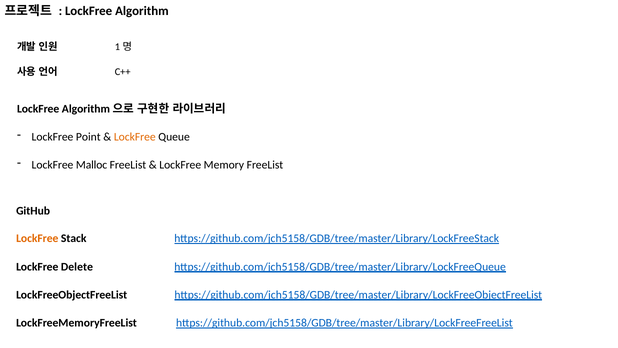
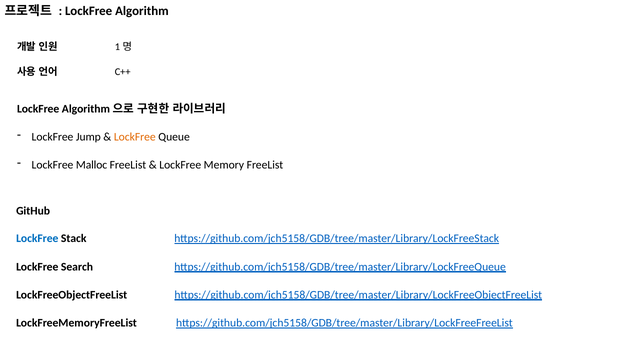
Point: Point -> Jump (88, 137)
LockFree colour: orange -> blue (37, 238)
Delete: Delete -> Search (77, 266)
